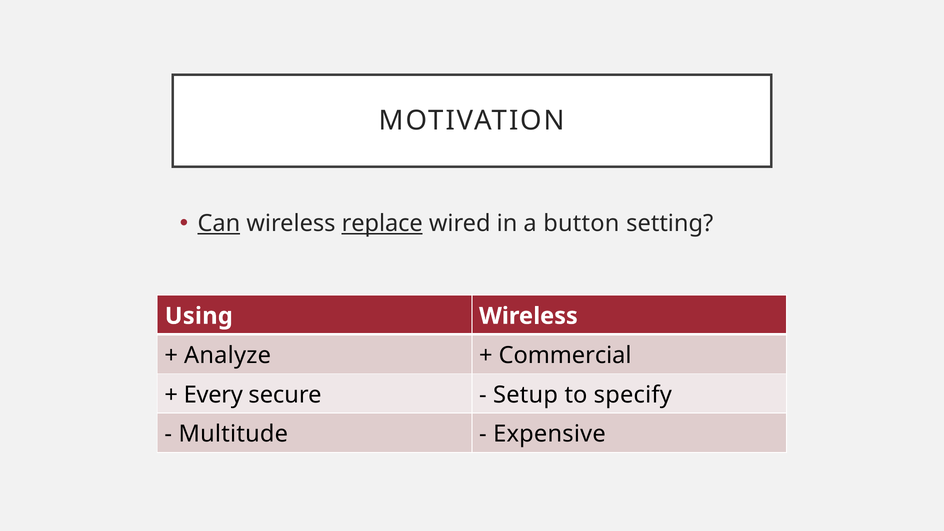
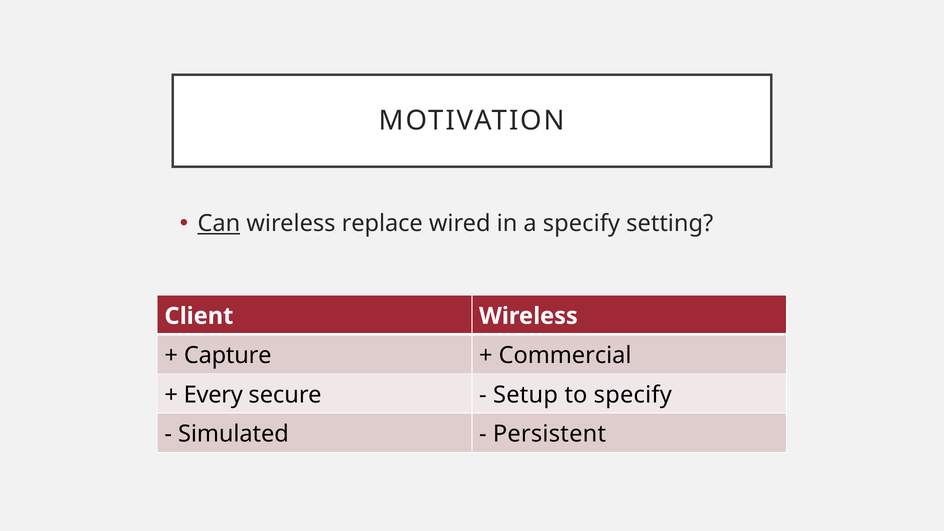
replace underline: present -> none (382, 224)
a button: button -> specify (581, 224)
Using: Using -> Client (199, 316)
Analyze: Analyze -> Capture (228, 355)
Multitude: Multitude -> Simulated (233, 434)
Expensive: Expensive -> Persistent (549, 434)
